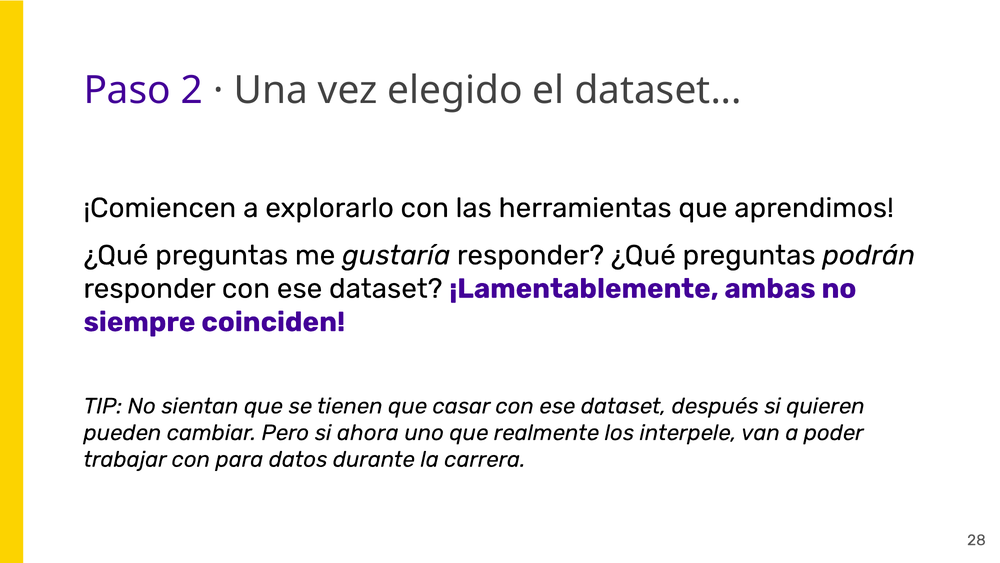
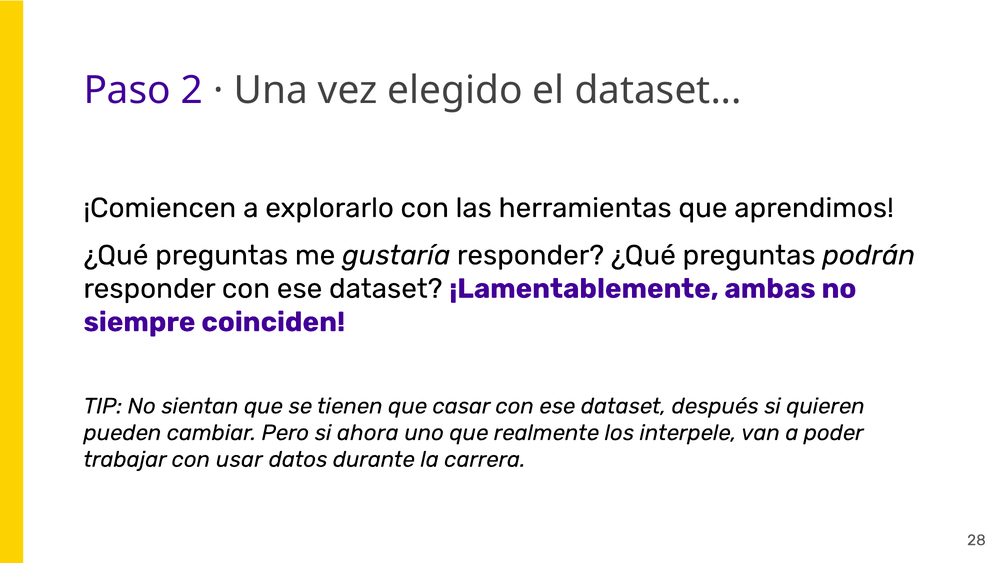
para: para -> usar (239, 459)
